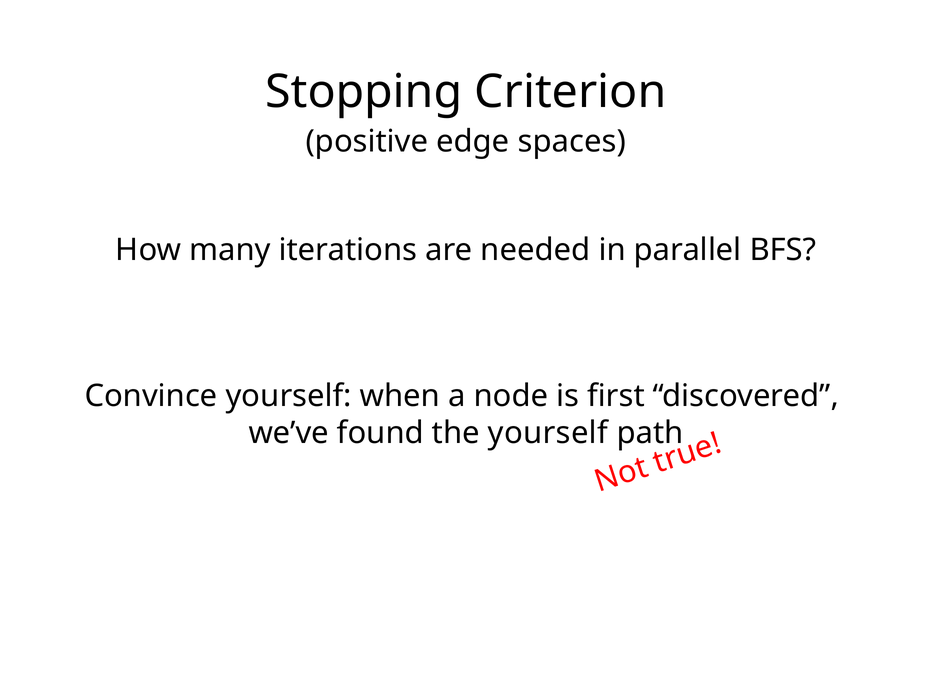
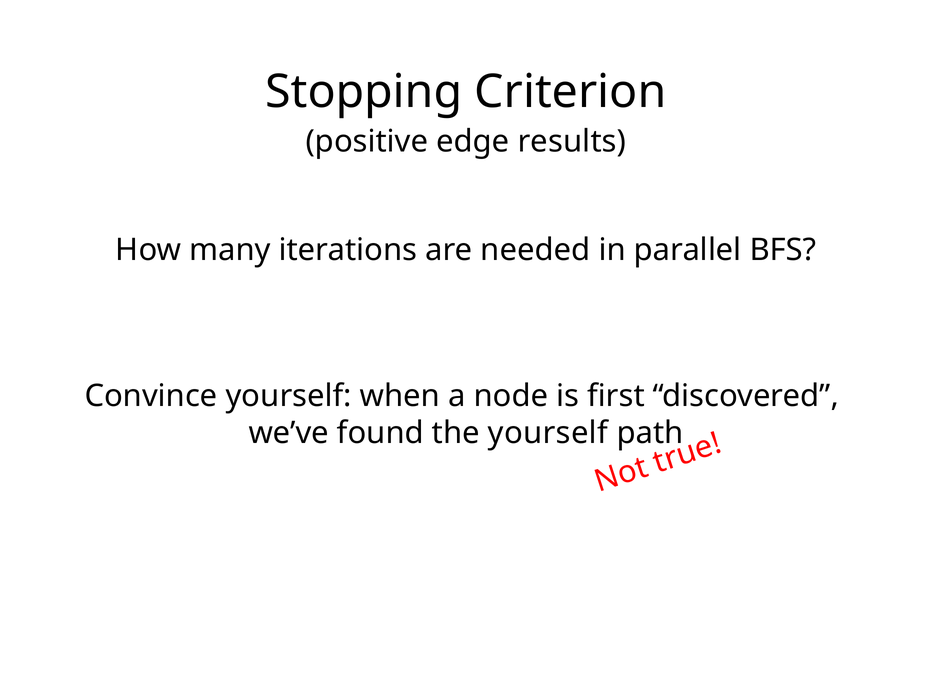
spaces: spaces -> results (572, 141)
